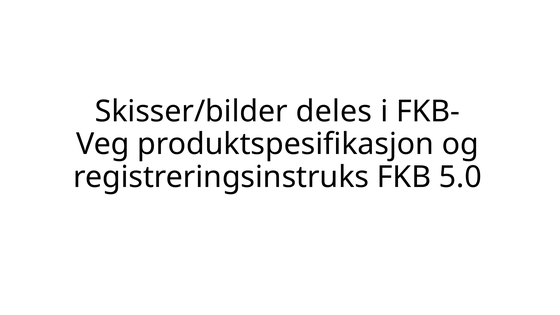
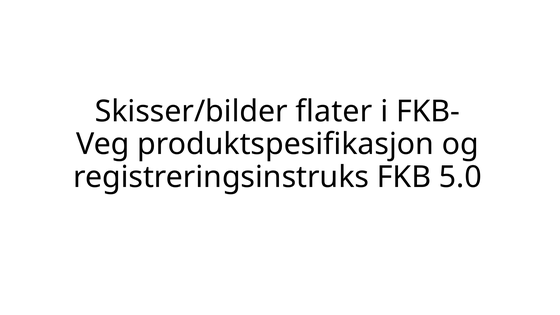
deles: deles -> flater (334, 112)
